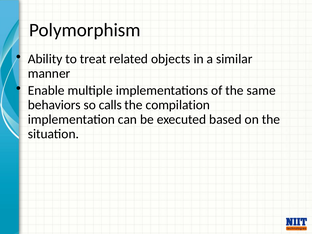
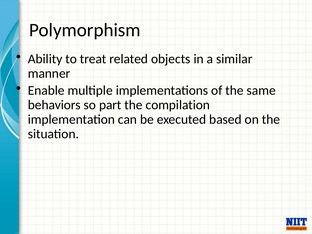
calls: calls -> part (110, 105)
